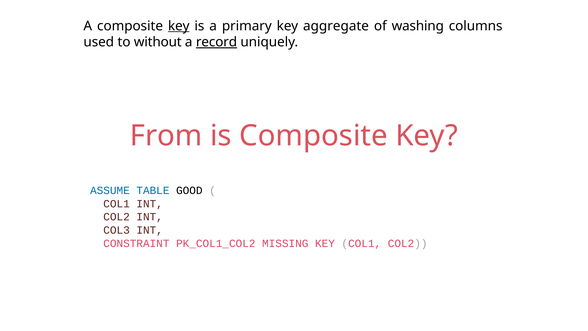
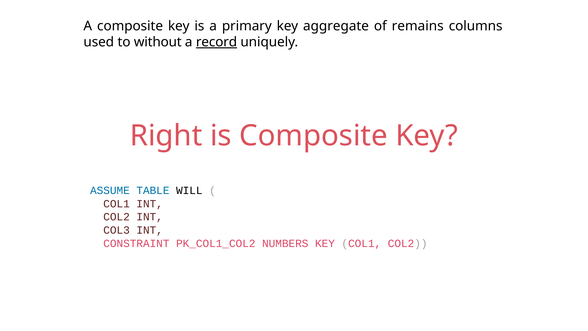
key underline: present -> none (179, 26)
washing: washing -> remains (418, 26)
From: From -> Right (166, 136)
GOOD: GOOD -> WILL (189, 190)
MISSING: MISSING -> NUMBERS (285, 243)
